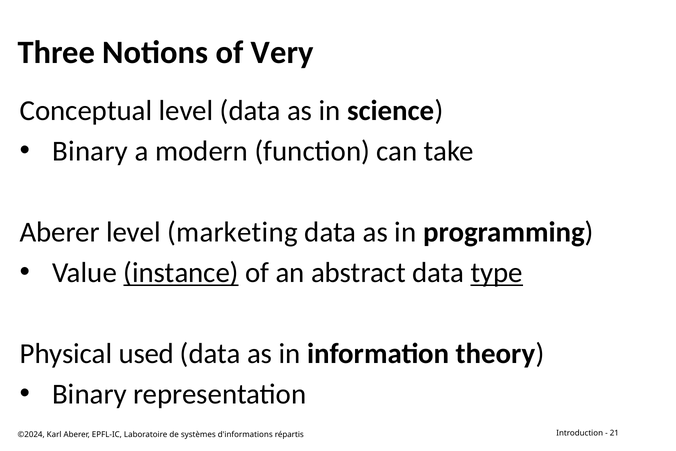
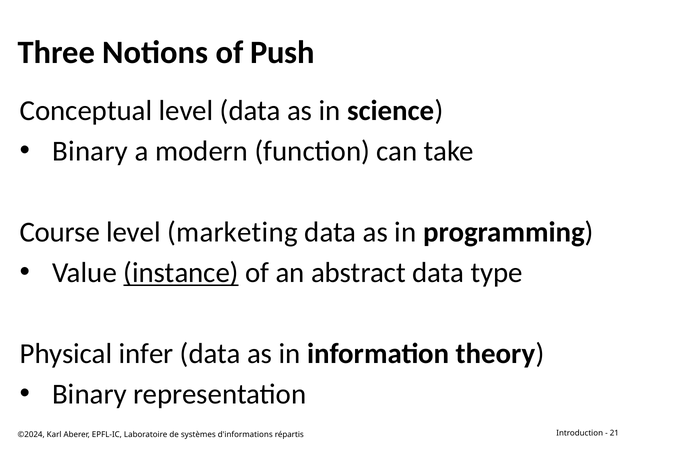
Very: Very -> Push (282, 52)
Aberer: Aberer -> Course (60, 232)
type underline: present -> none (497, 273)
used: used -> infer (146, 354)
